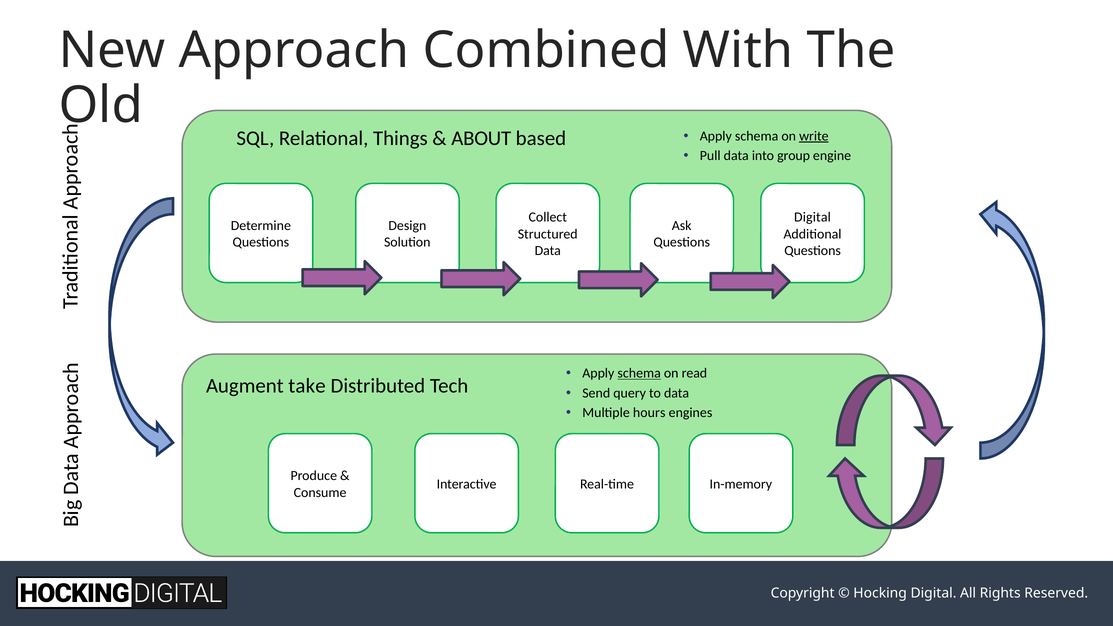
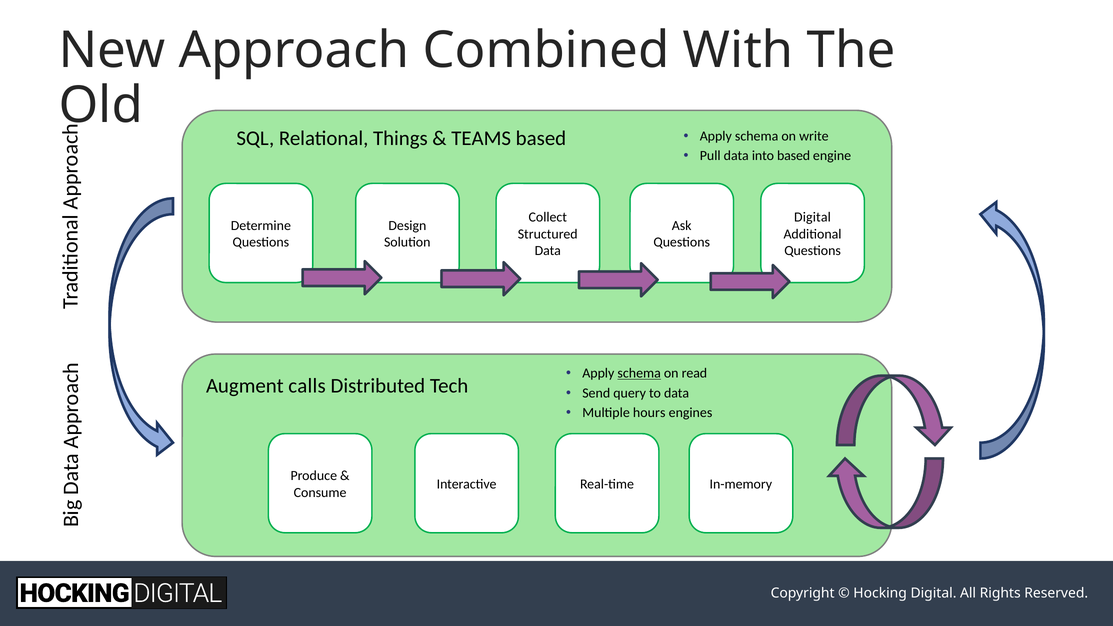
write underline: present -> none (814, 136)
ABOUT: ABOUT -> TEAMS (481, 138)
into group: group -> based (794, 156)
take: take -> calls (307, 386)
